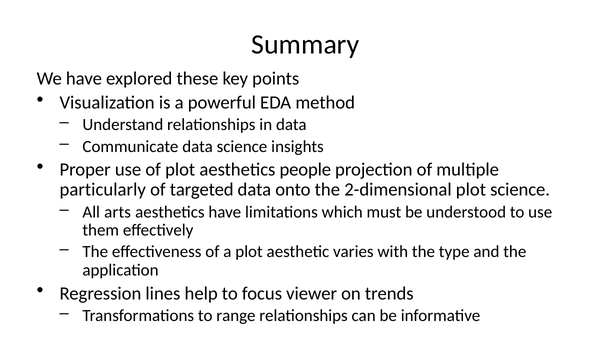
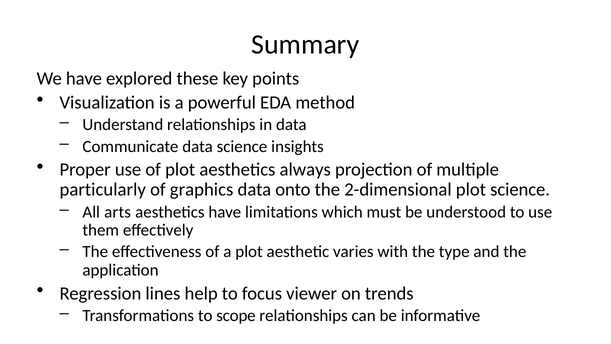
people: people -> always (305, 169)
targeted: targeted -> graphics (202, 190)
range: range -> scope (236, 315)
